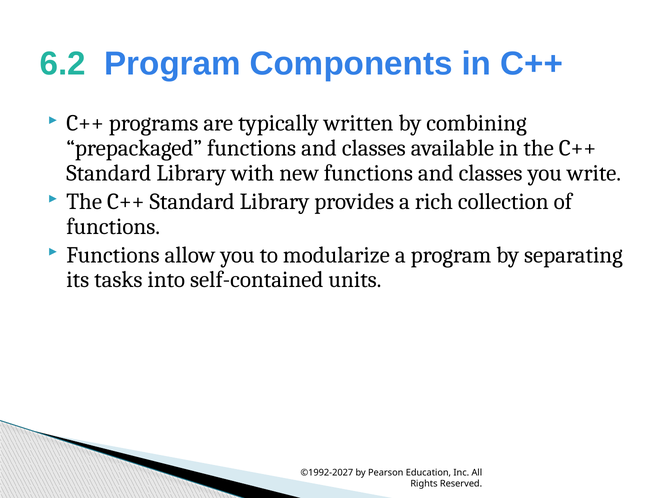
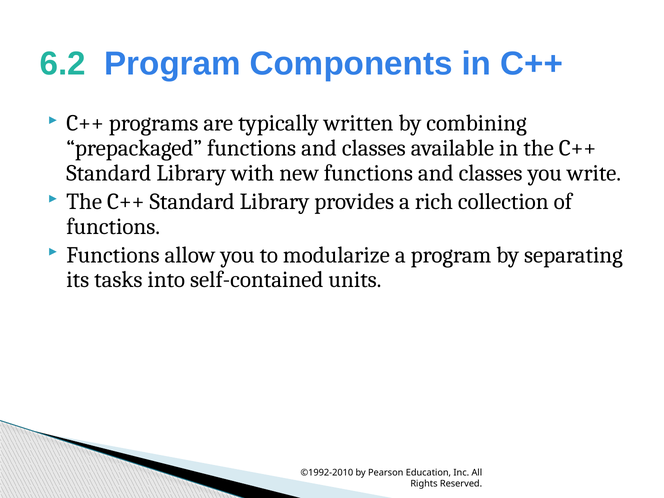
©1992-2027: ©1992-2027 -> ©1992-2010 (327, 473)
